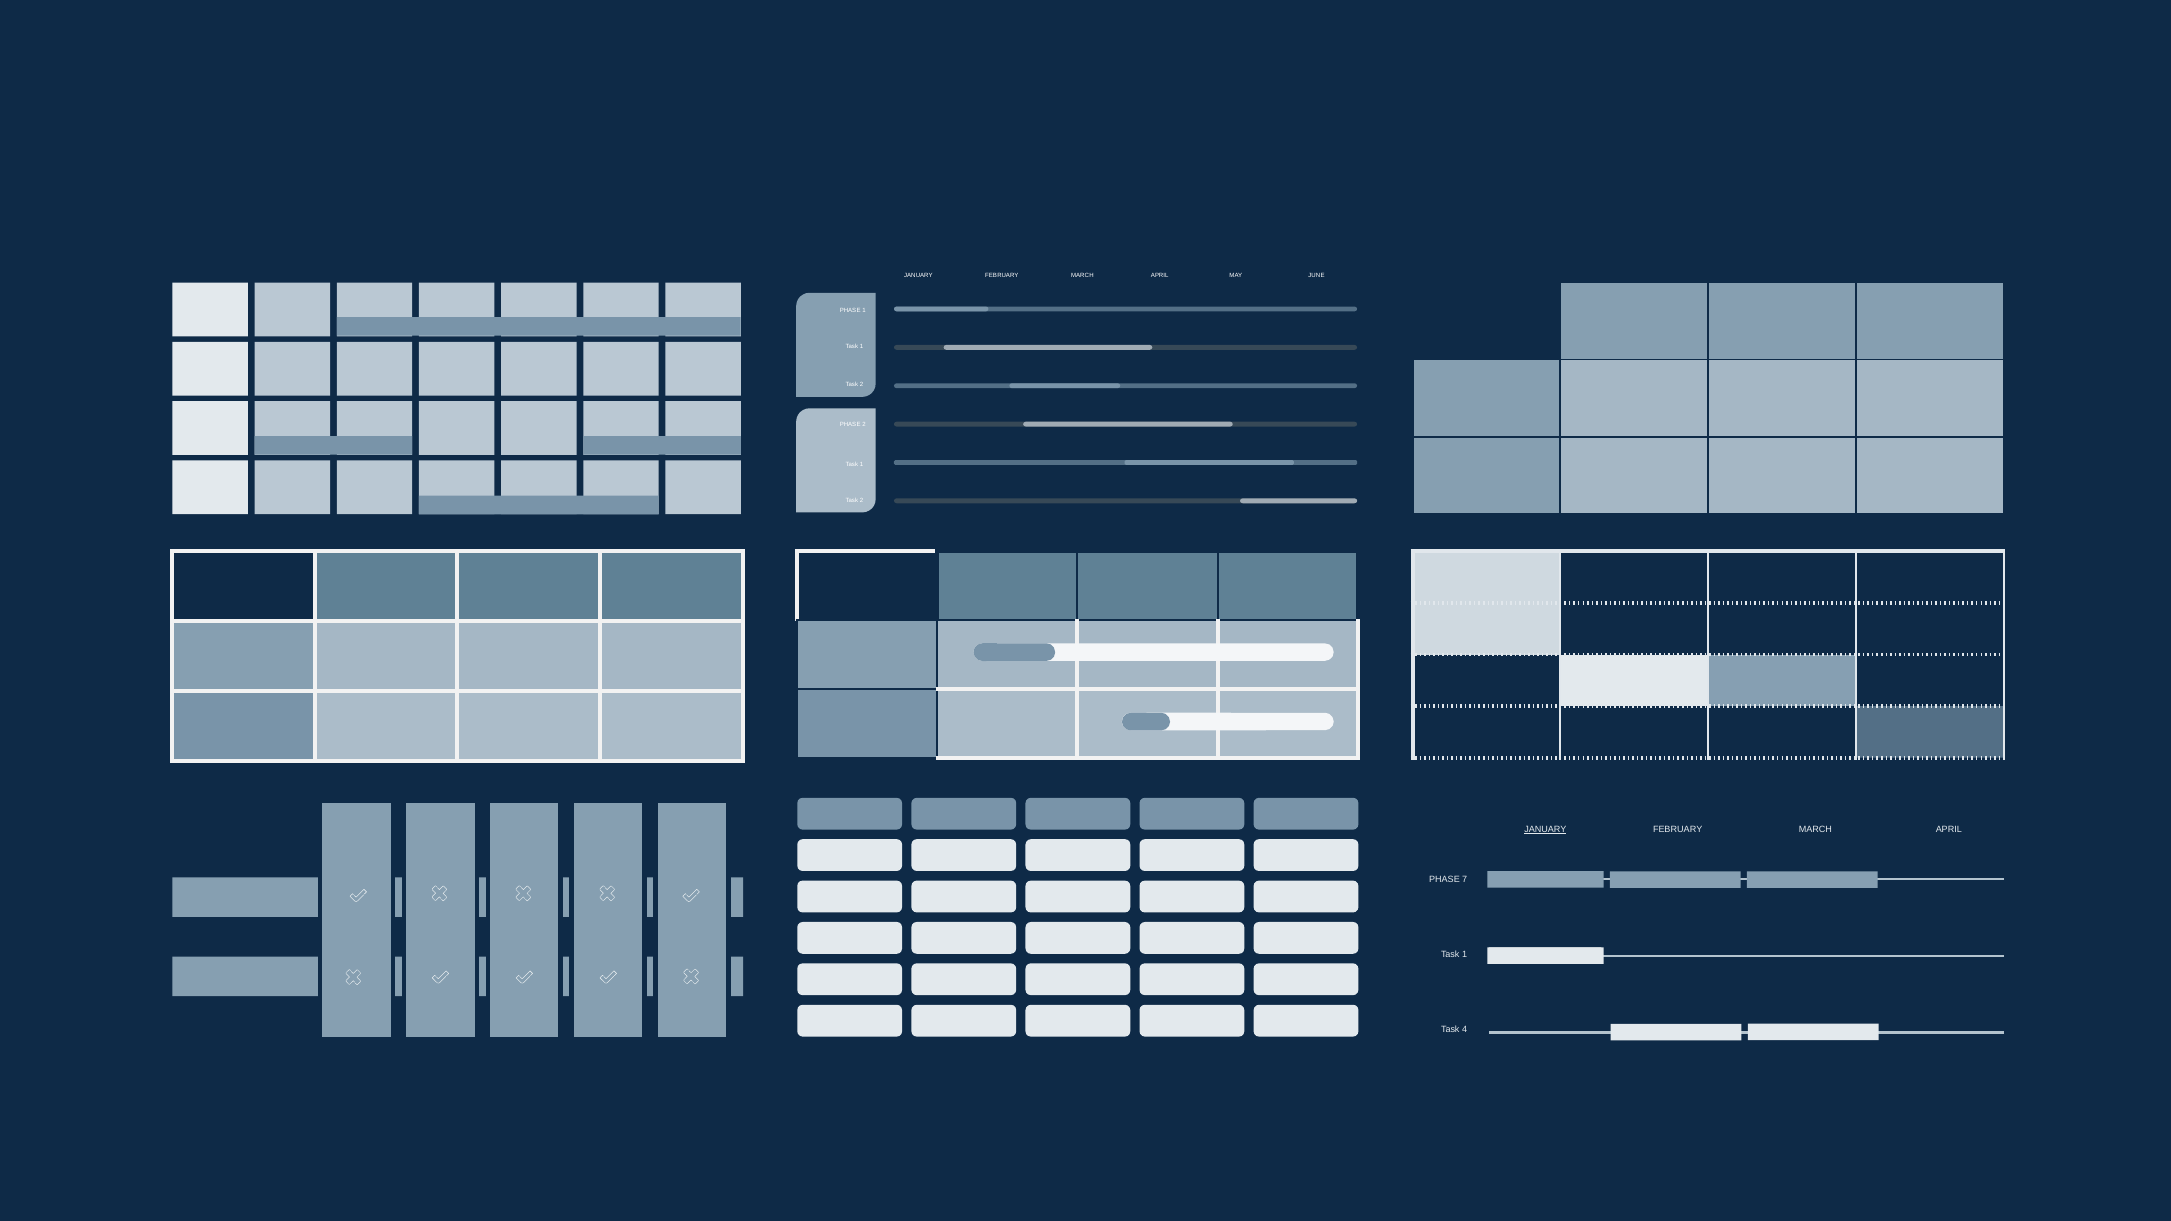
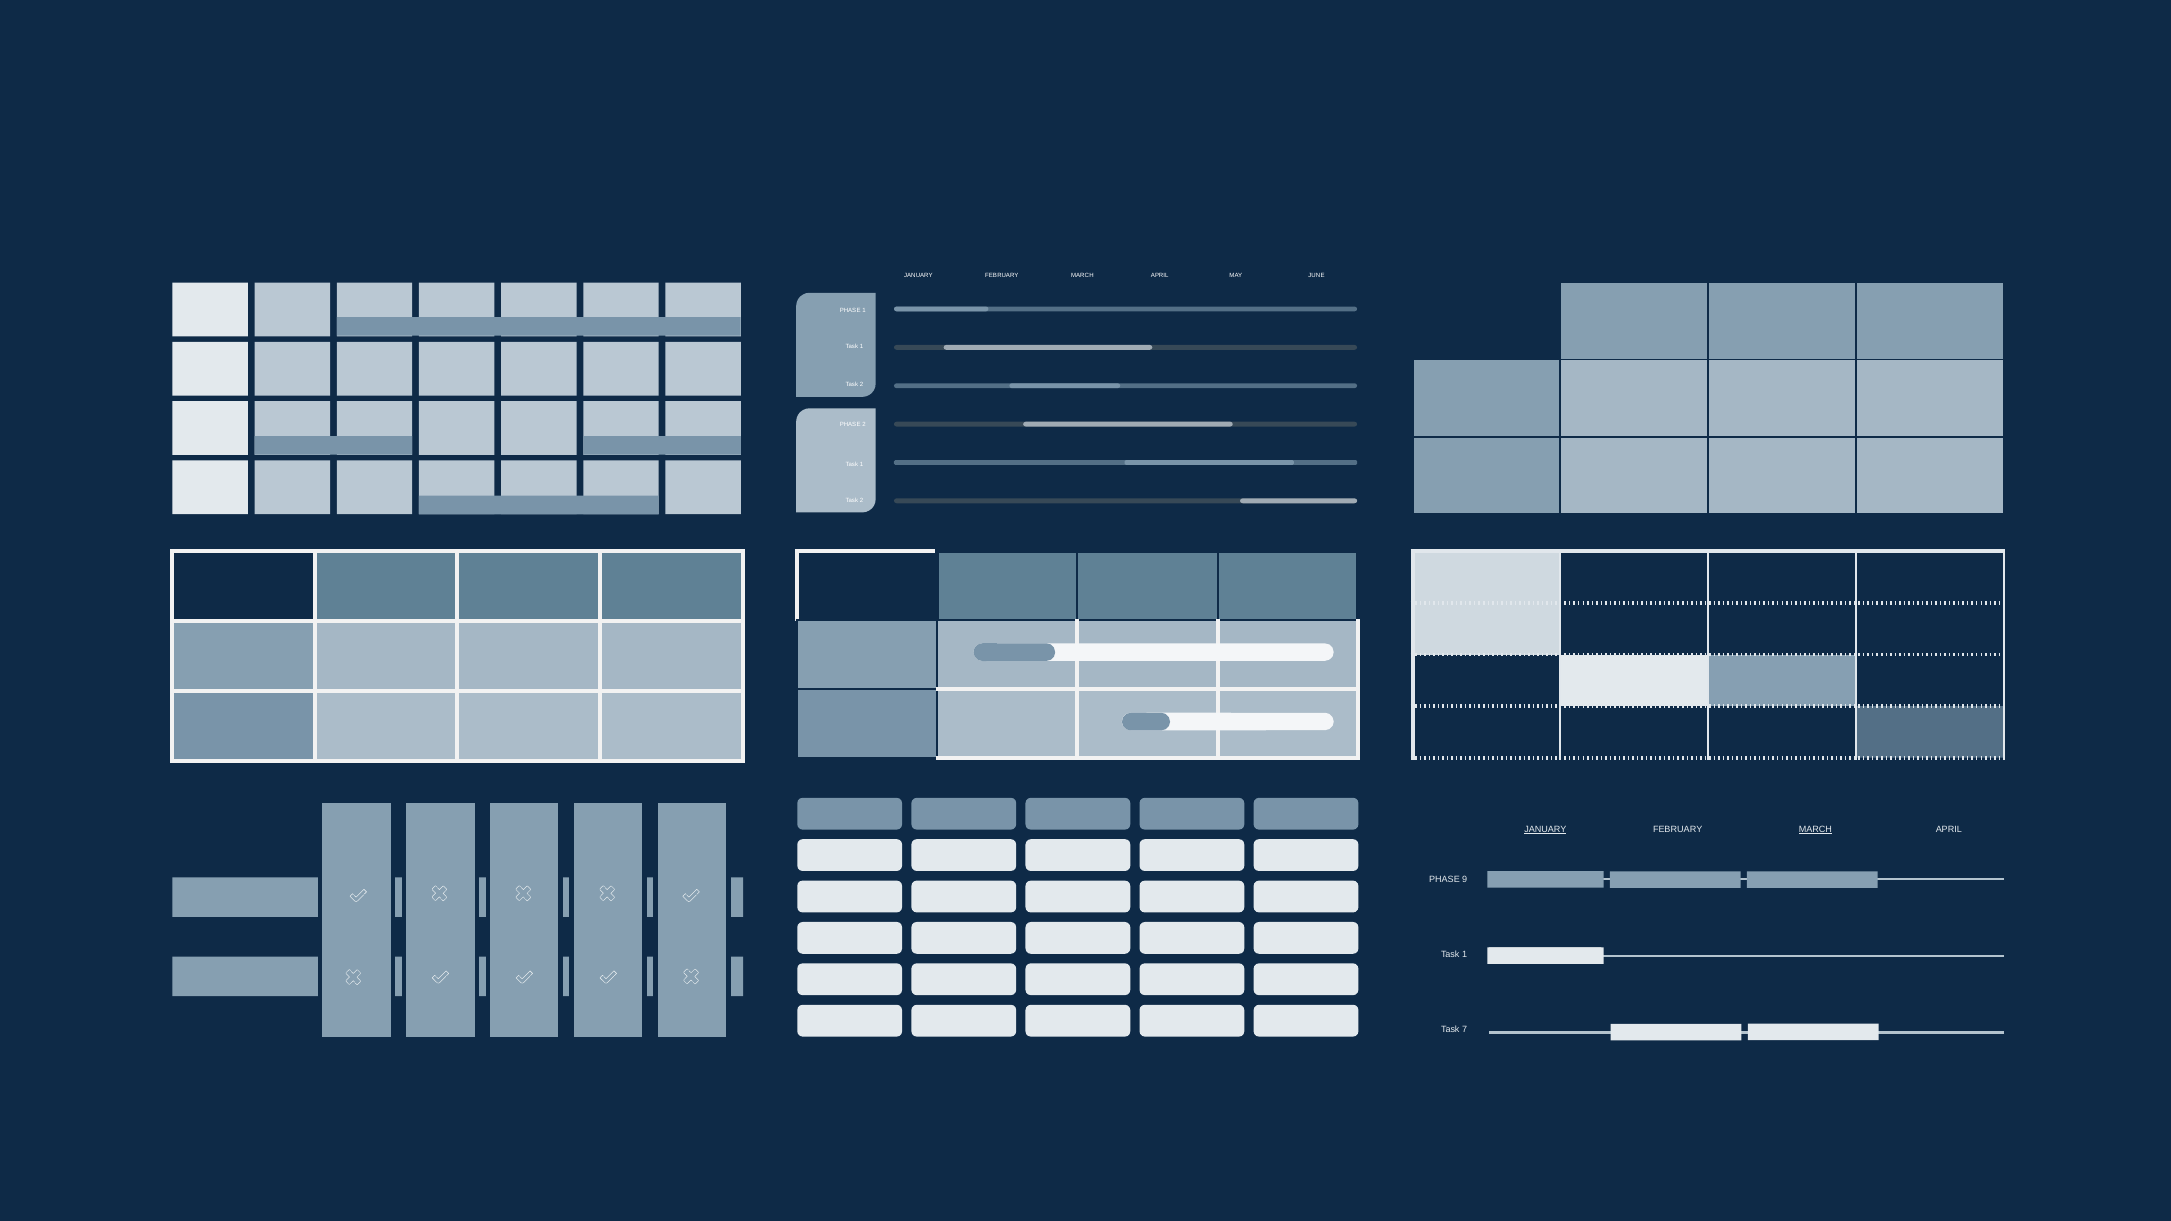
MARCH underline: none -> present (1815, 830)
7: 7 -> 9 (1465, 880)
4: 4 -> 7 (1465, 1030)
